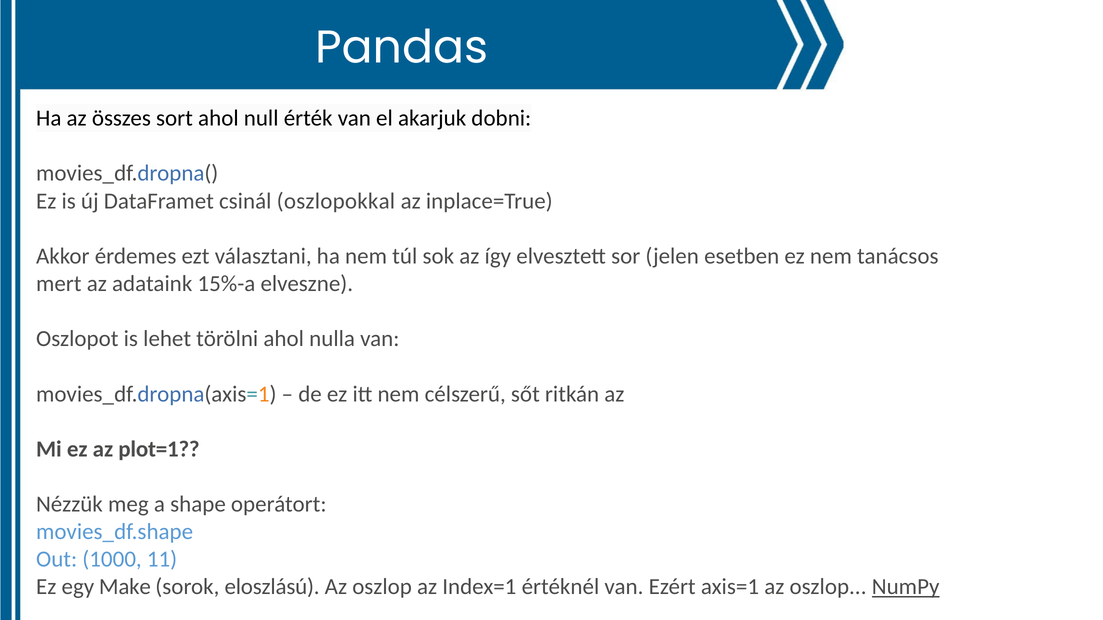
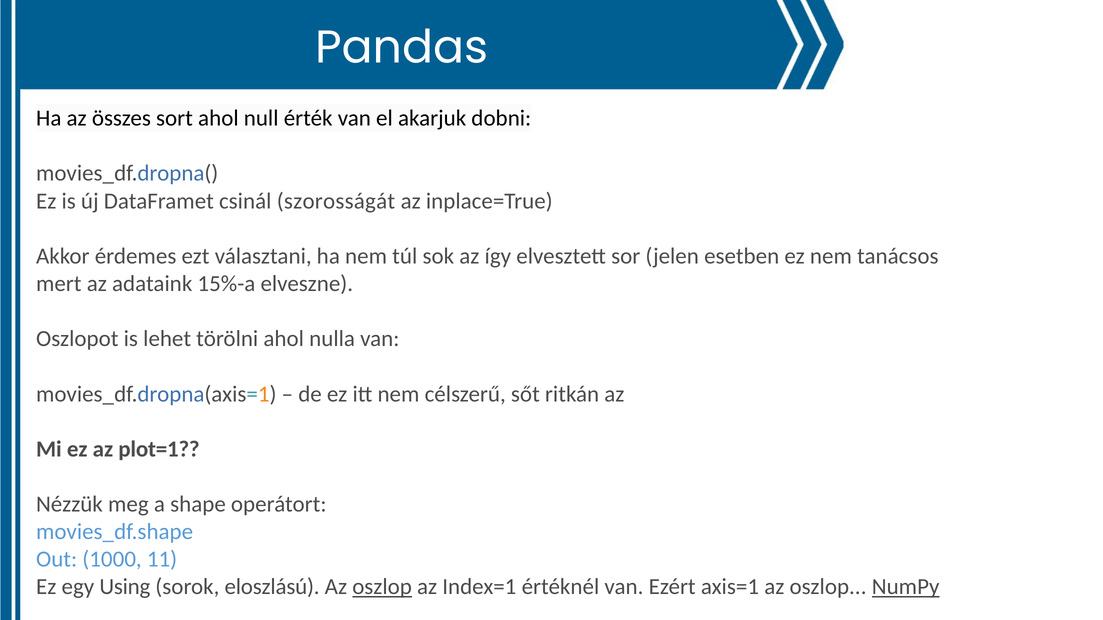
oszlopokkal: oszlopokkal -> szorosságát (336, 201)
Make: Make -> Using (125, 587)
oszlop underline: none -> present (382, 587)
